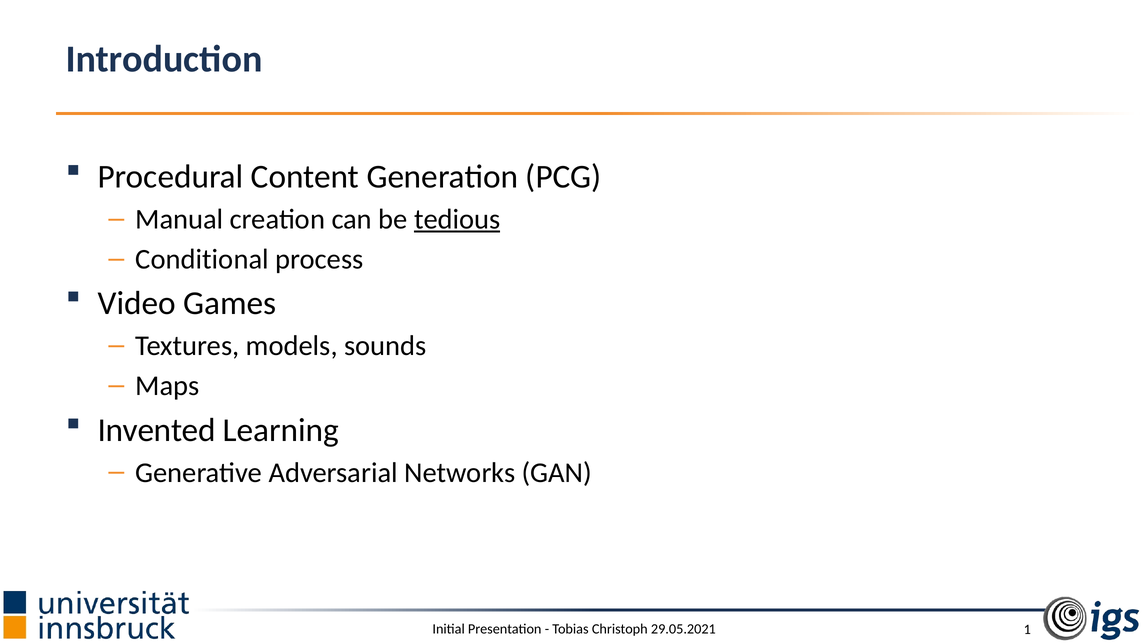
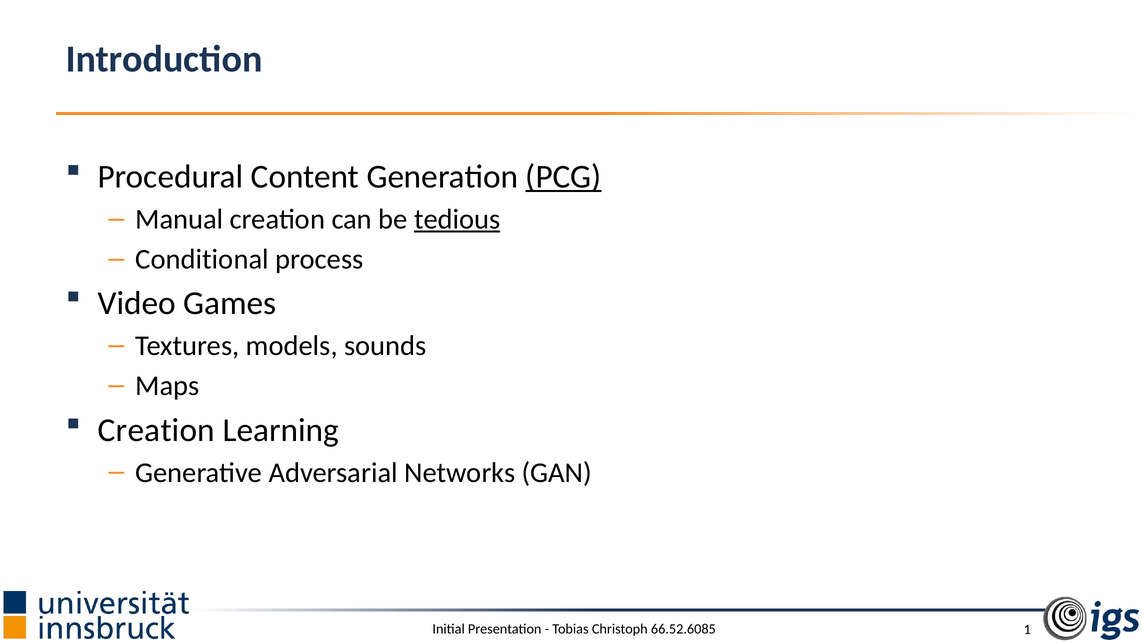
PCG underline: none -> present (563, 176)
Invented: Invented -> Creation (156, 430)
29.05.2021: 29.05.2021 -> 66.52.6085 (683, 629)
